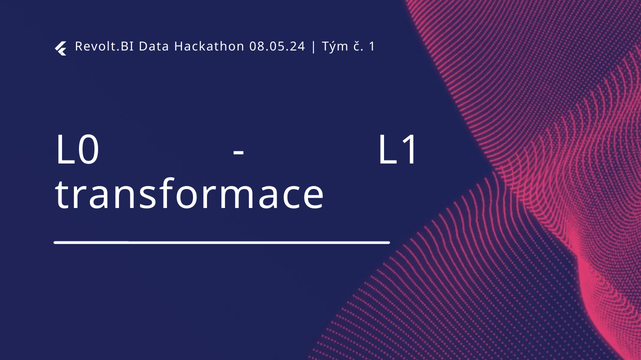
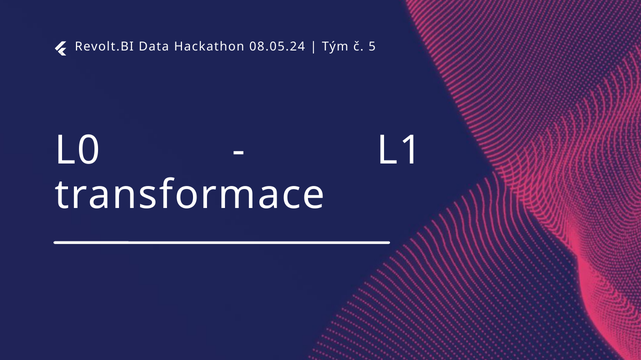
1: 1 -> 5 (372, 46)
